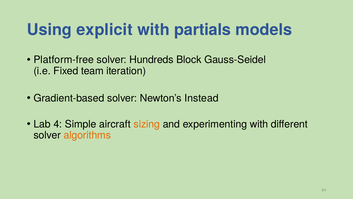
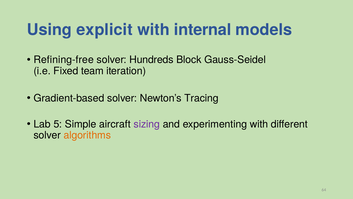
partials: partials -> internal (203, 30)
Platform-free: Platform-free -> Refining-free (64, 60)
Instead: Instead -> Tracing (202, 98)
4: 4 -> 5 (58, 124)
sizing colour: orange -> purple (147, 124)
